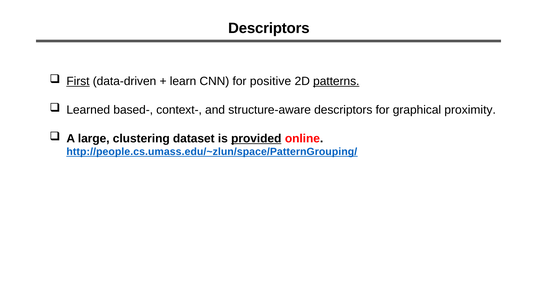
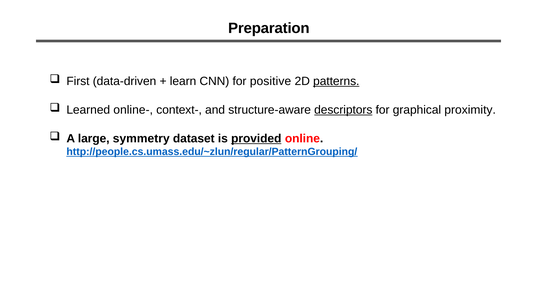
Descriptors: Descriptors -> Preparation (269, 28)
First underline: present -> none (78, 81)
based-: based- -> online- (133, 110)
descriptors underline: none -> present (343, 110)
clustering: clustering -> symmetry (141, 139)
http://people.cs.umass.edu/~zlun/space/PatternGrouping/: http://people.cs.umass.edu/~zlun/space/PatternGrouping/ -> http://people.cs.umass.edu/~zlun/regular/PatternGrouping/ (212, 152)
